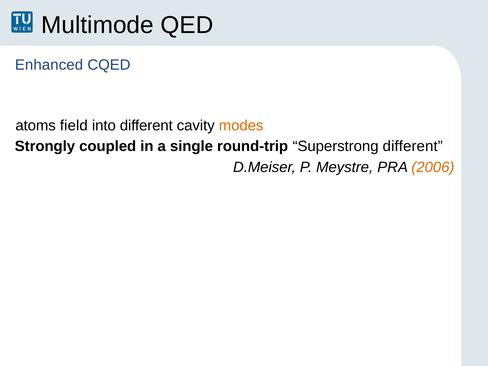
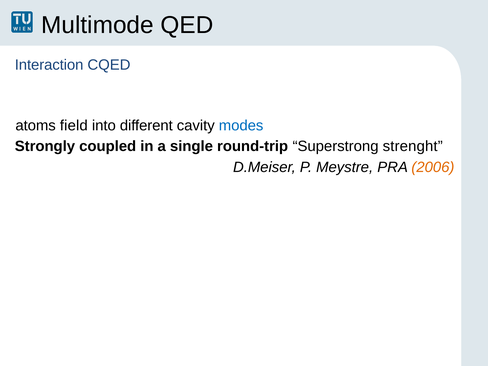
Enhanced: Enhanced -> Interaction (49, 65)
modes colour: orange -> blue (241, 125)
Superstrong different: different -> strenght (413, 146)
